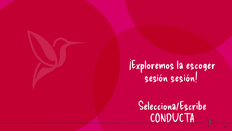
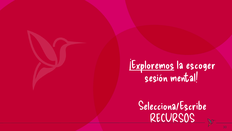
¡Exploremos underline: none -> present (152, 65)
sesión sesión: sesión -> mental (184, 77)
CONDUCTA: CONDUCTA -> RECURSOS (172, 118)
